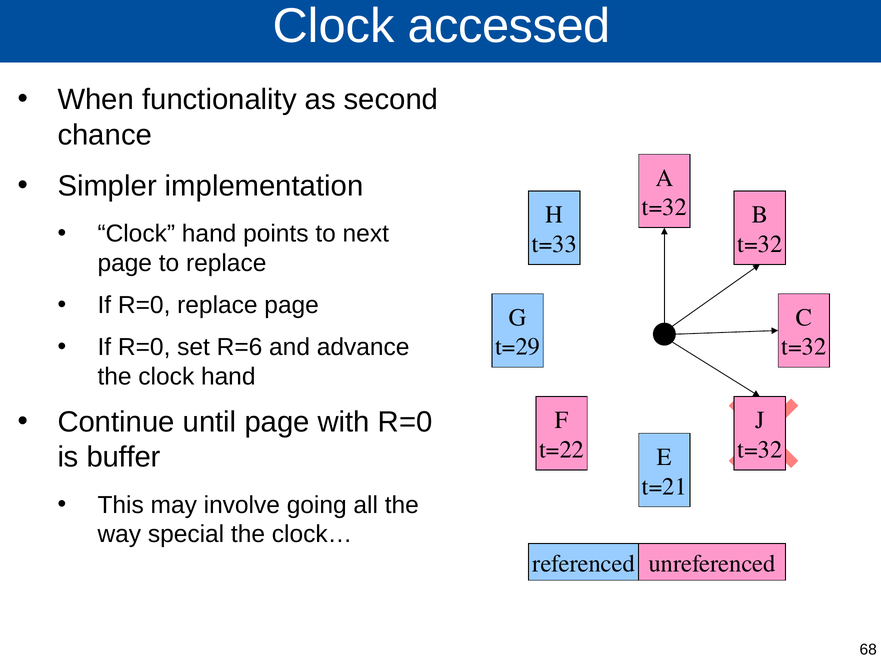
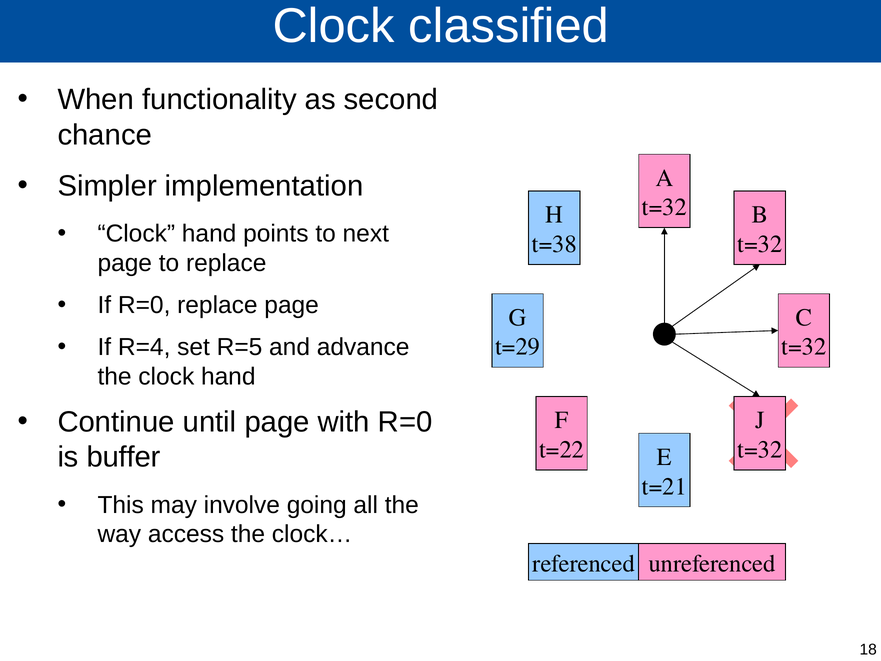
accessed: accessed -> classified (509, 26)
t=33: t=33 -> t=38 (554, 244)
R=0: R=0 -> R=4 (144, 347)
R=6: R=6 -> R=5 (240, 347)
special: special -> access (186, 534)
68: 68 -> 18 (868, 649)
